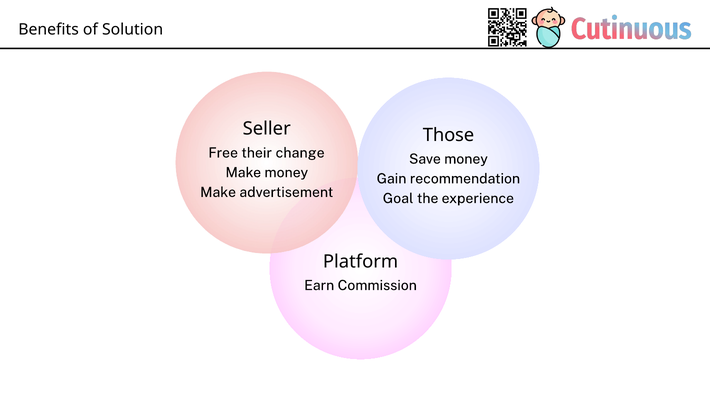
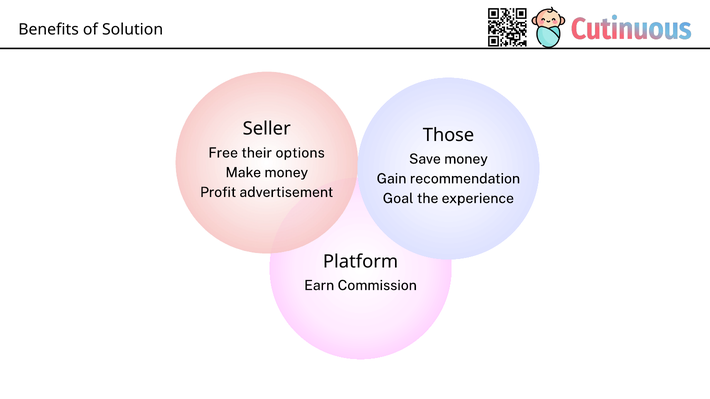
change: change -> options (300, 153)
Make: Make -> Profit (218, 192)
